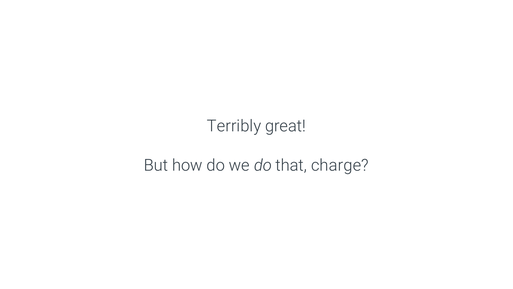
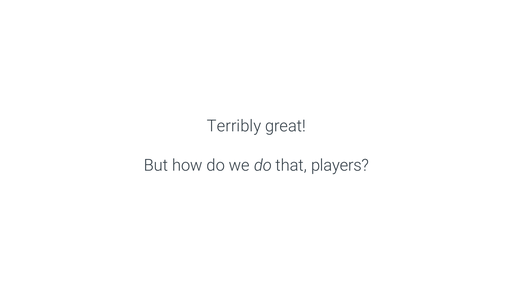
charge: charge -> players (340, 165)
